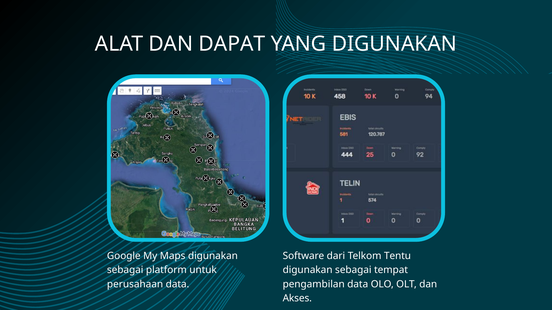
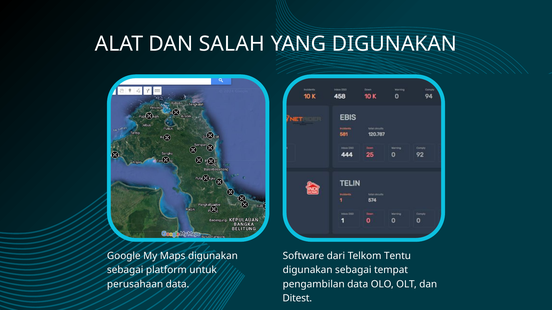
DAPAT: DAPAT -> SALAH (232, 44)
Akses: Akses -> Ditest (297, 299)
